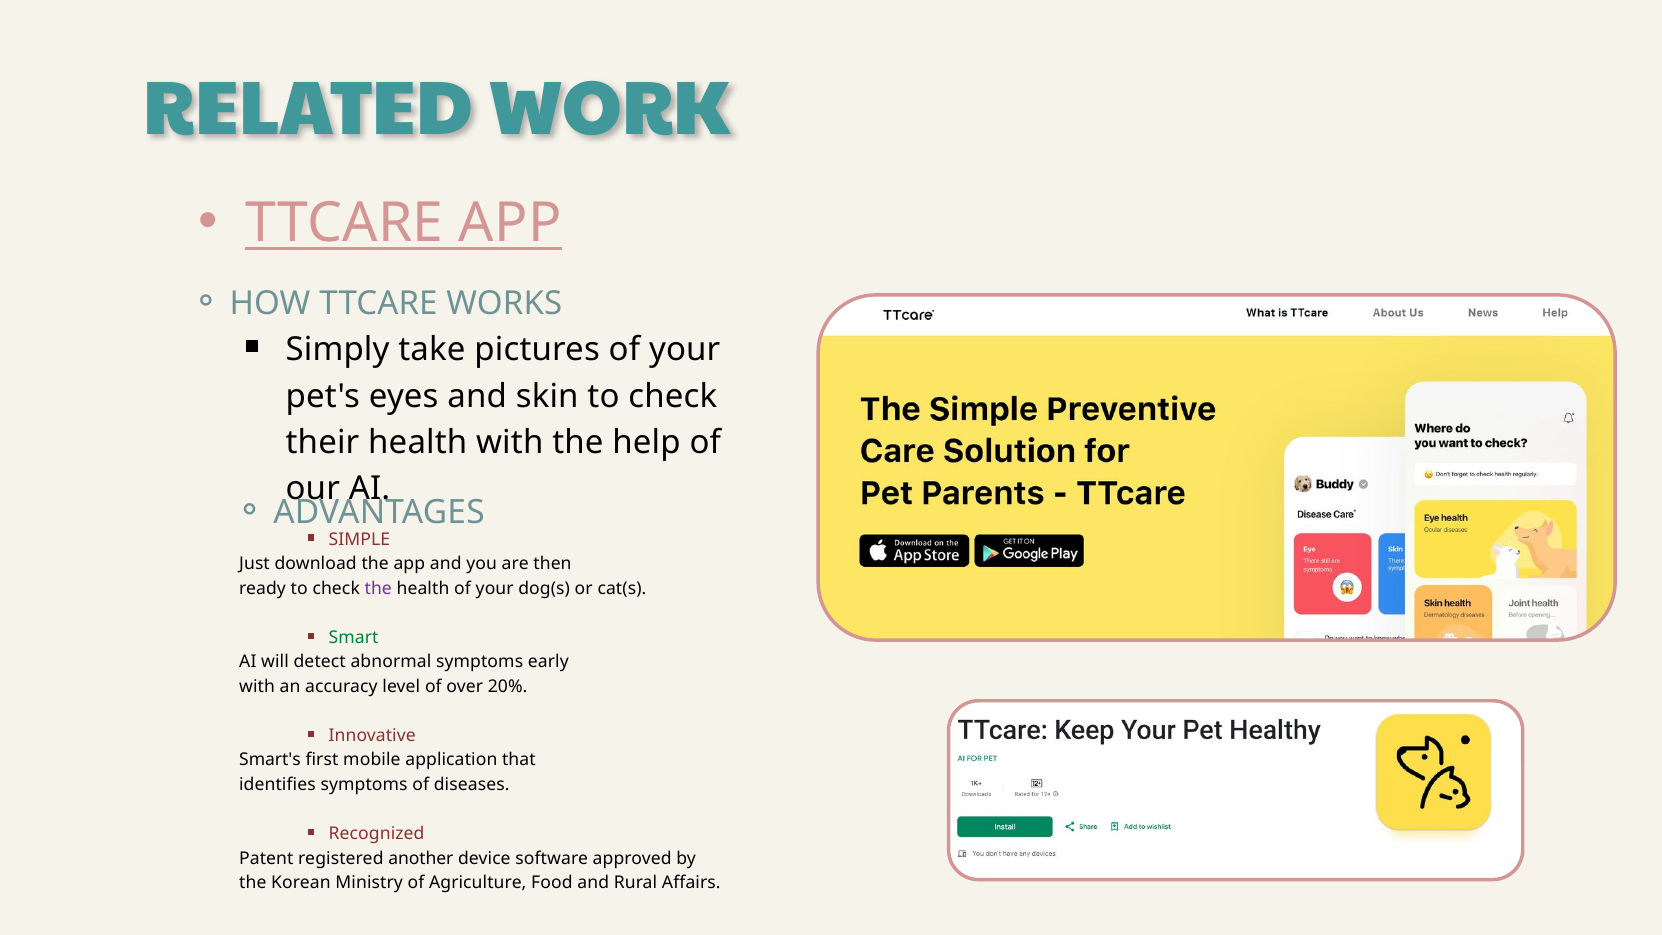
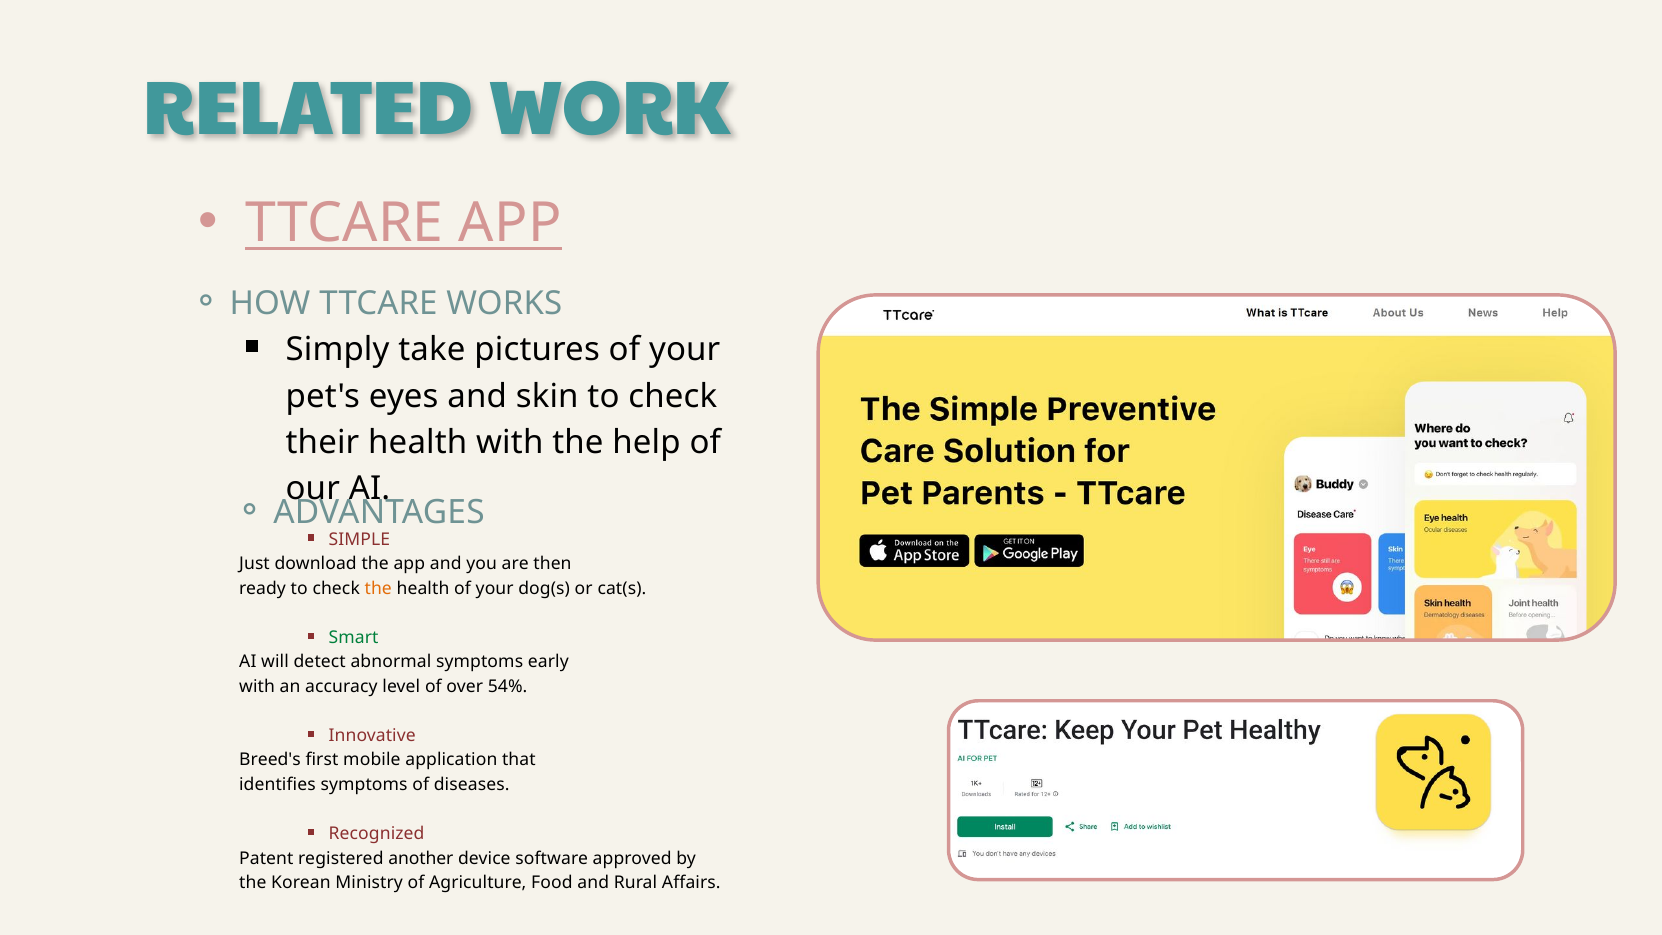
the colour: purple -> orange (378, 588)
20%: 20% -> 54% (508, 686)
Smart's: Smart's -> Breed's (270, 760)
